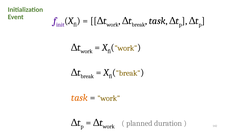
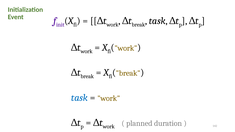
task colour: orange -> blue (79, 98)
